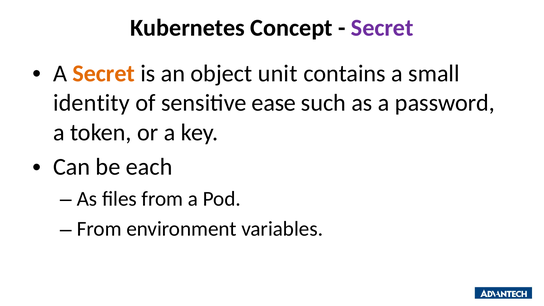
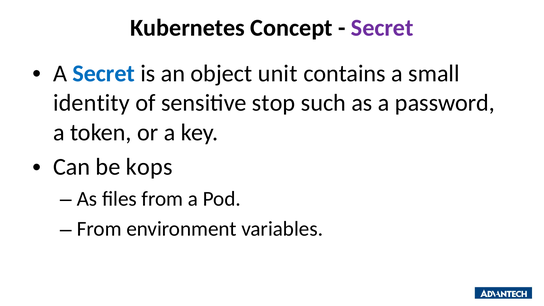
Secret colour: orange -> blue (104, 73)
ease: ease -> stop (274, 103)
each: each -> kops (149, 167)
